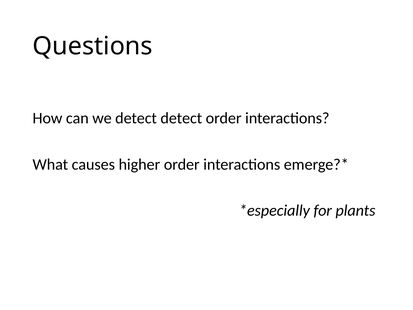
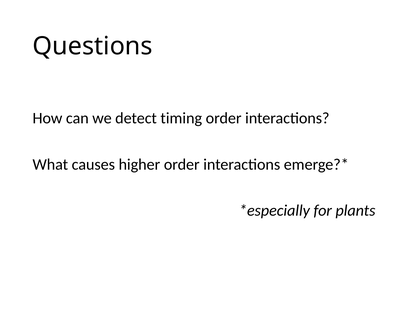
detect detect: detect -> timing (181, 118)
